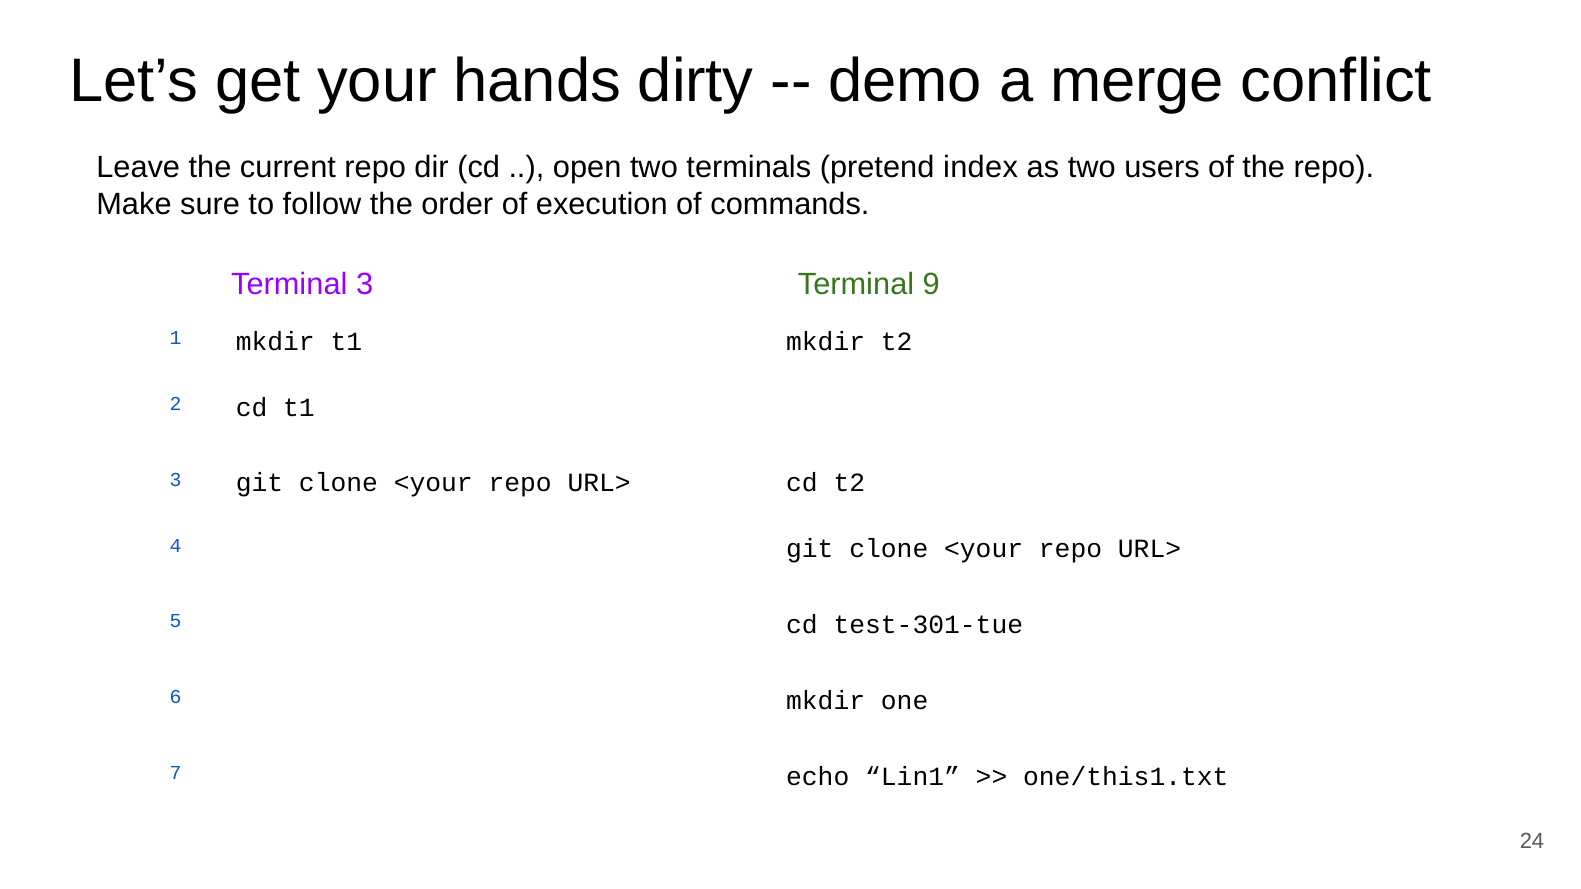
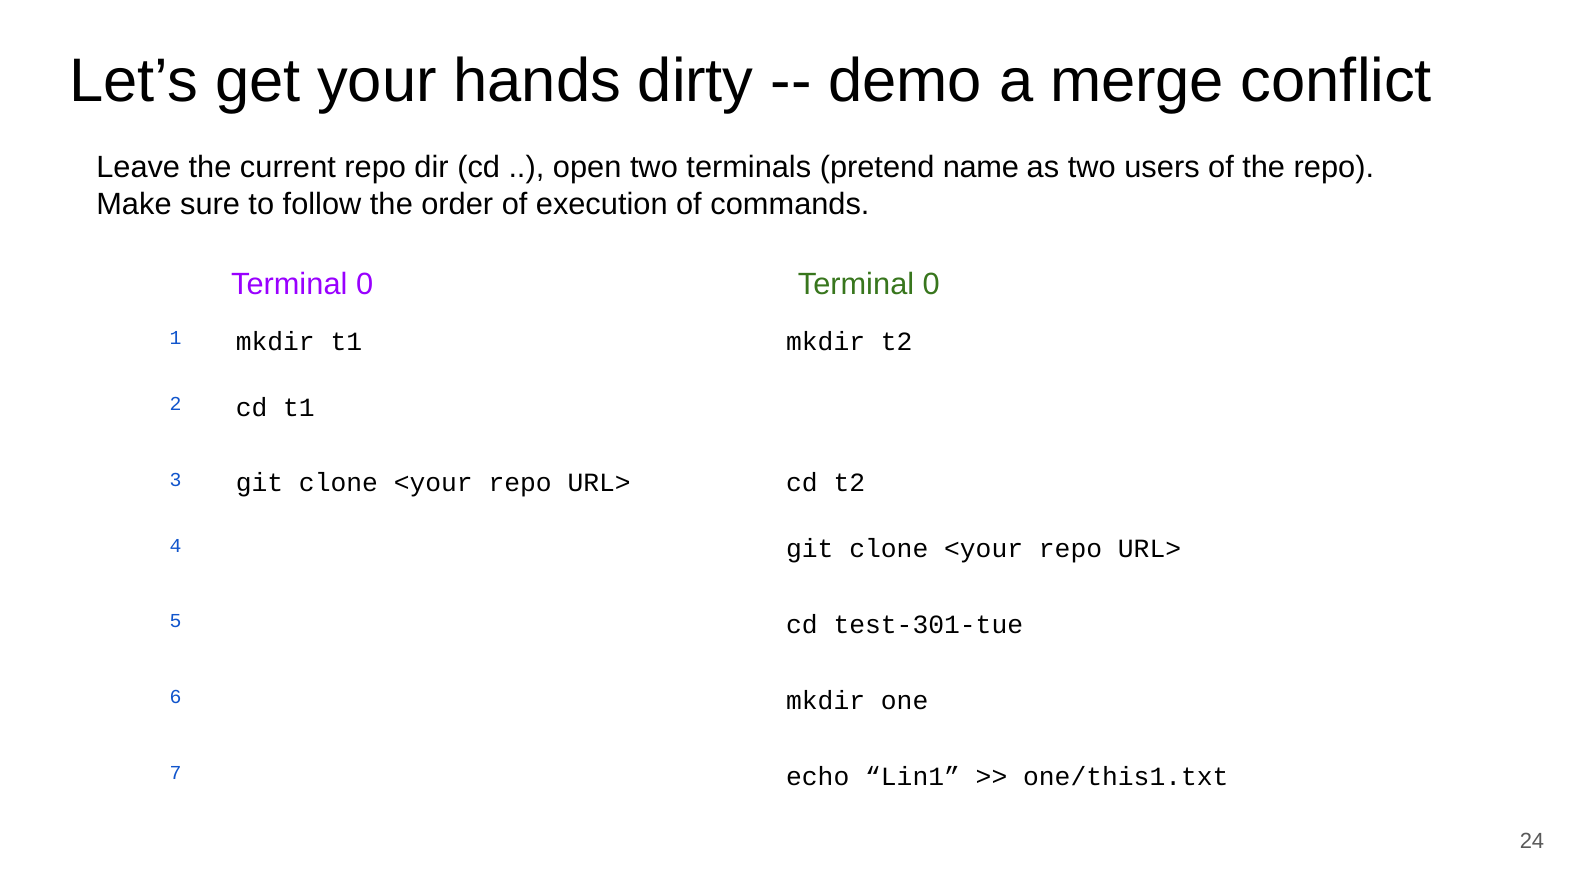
index: index -> name (981, 168)
3: 3 -> 0 (365, 285)
9: 9 -> 0 (931, 285)
